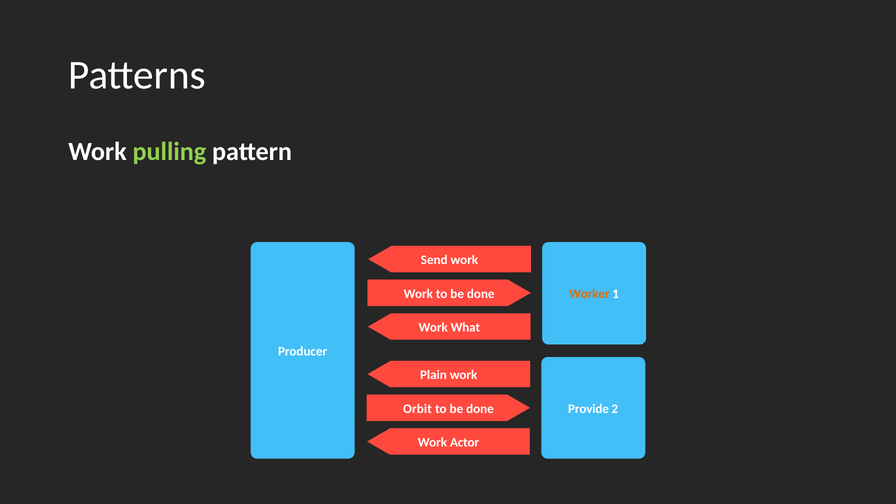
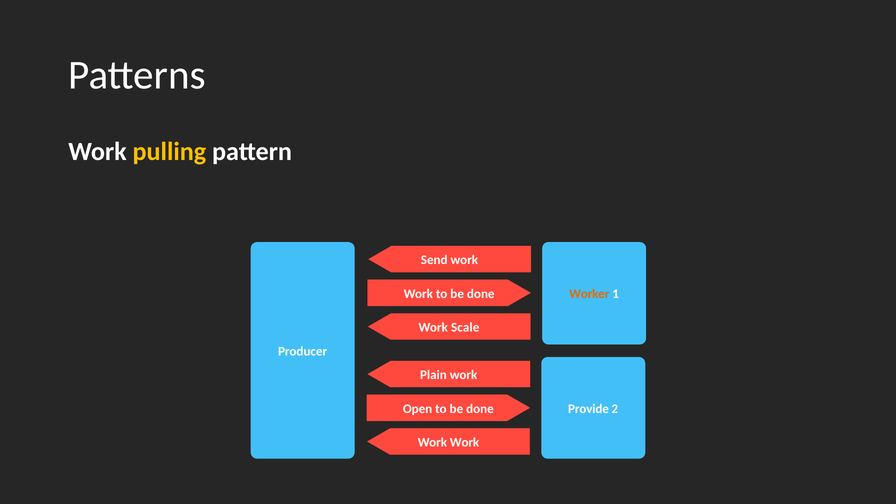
pulling colour: light green -> yellow (169, 151)
What: What -> Scale (465, 327)
Orbit: Orbit -> Open (418, 409)
Actor: Actor -> Work (465, 442)
